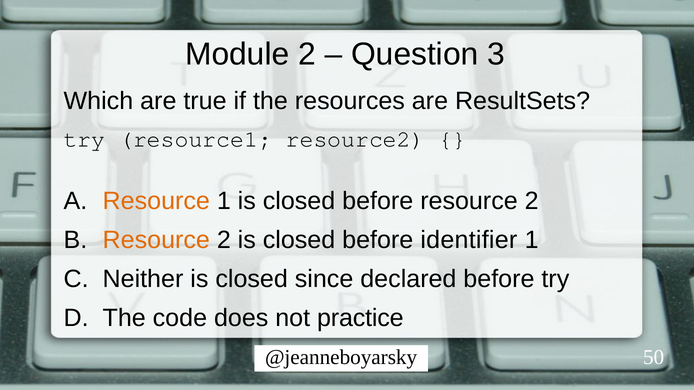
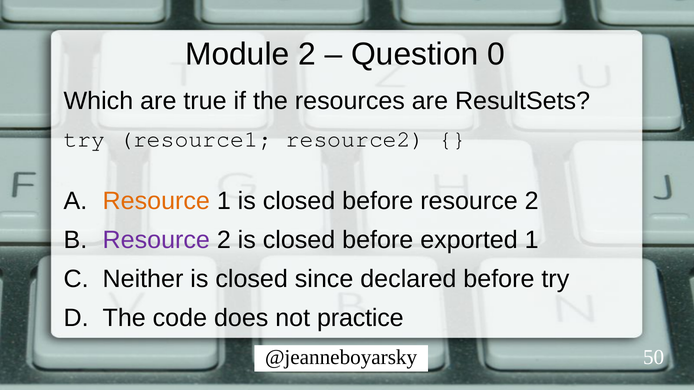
3: 3 -> 0 (496, 54)
Resource colour: orange -> purple (156, 240)
identifier: identifier -> exported (469, 240)
